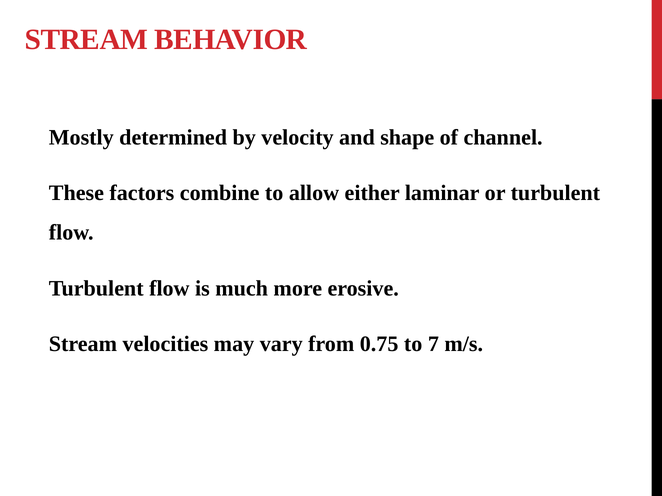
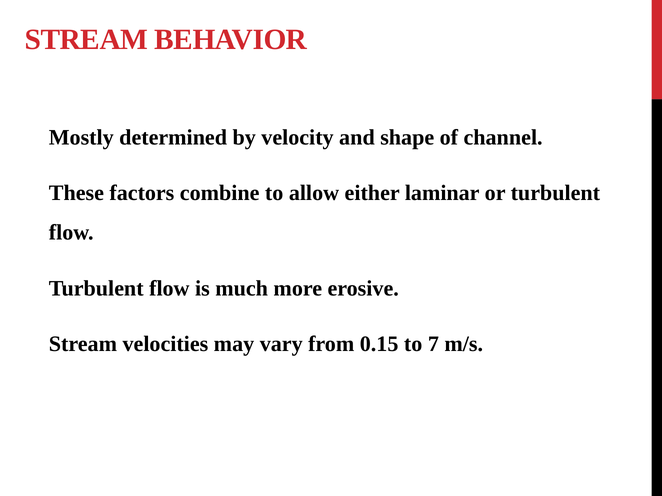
0.75: 0.75 -> 0.15 (379, 345)
